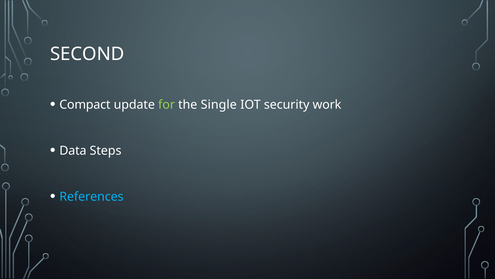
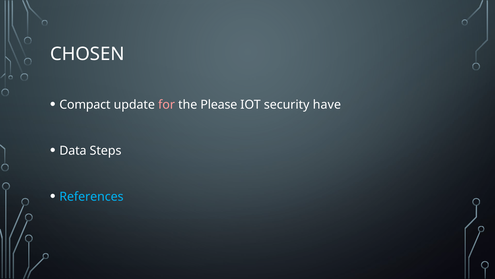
SECOND: SECOND -> CHOSEN (87, 54)
for colour: light green -> pink (167, 104)
Single: Single -> Please (219, 104)
work: work -> have (327, 104)
